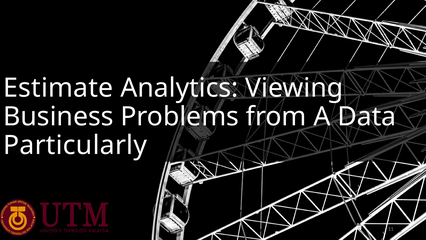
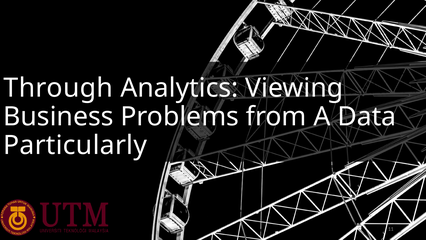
Estimate: Estimate -> Through (58, 88)
